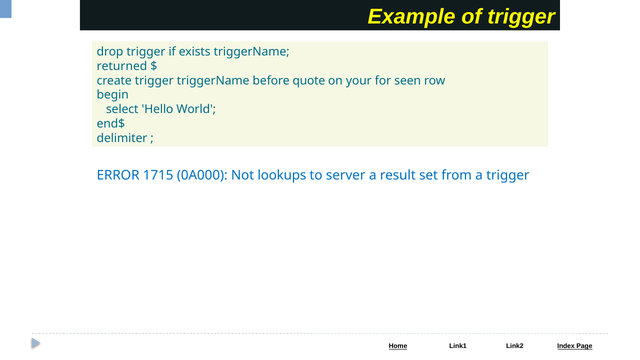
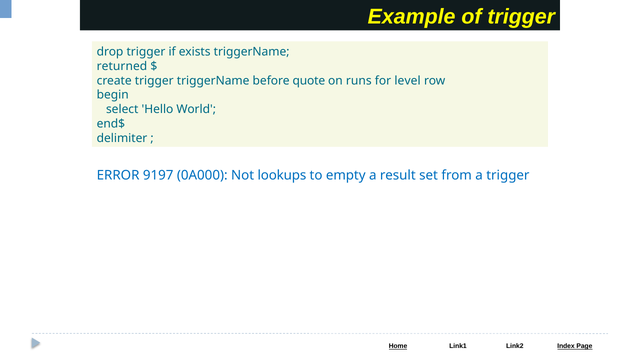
your: your -> runs (359, 81)
seen: seen -> level (408, 81)
1715: 1715 -> 9197 (158, 175)
server: server -> empty (346, 175)
